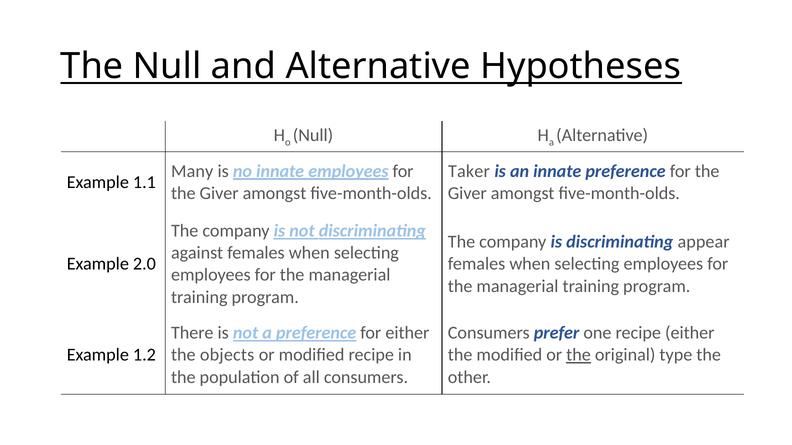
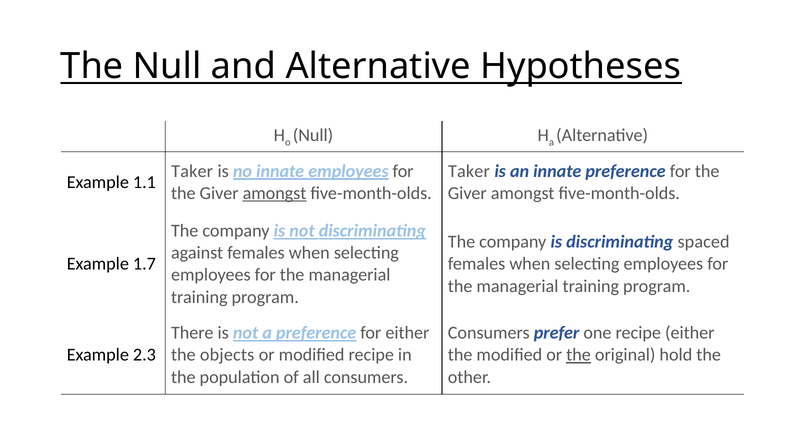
Many: Many -> Taker (192, 171)
amongst underline: none -> present (274, 193)
appear: appear -> spaced (704, 242)
2.0: 2.0 -> 1.7 (144, 264)
1.2: 1.2 -> 2.3 (144, 355)
type: type -> hold (676, 355)
